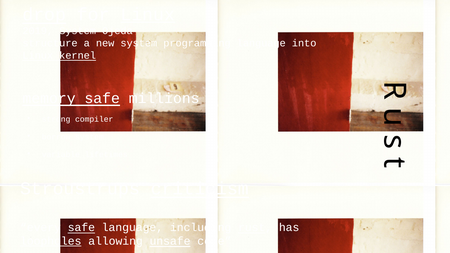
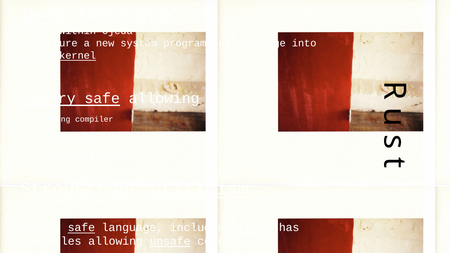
2019 System: System -> Within (78, 31)
safe millions: millions -> allowing (164, 98)
loopholes underline: present -> none (51, 241)
